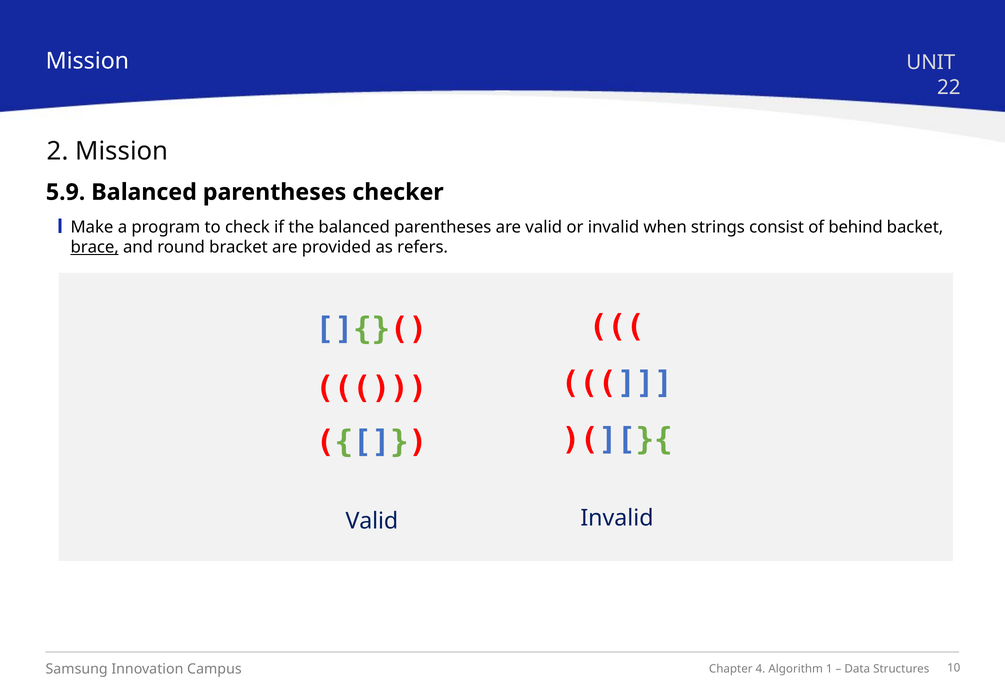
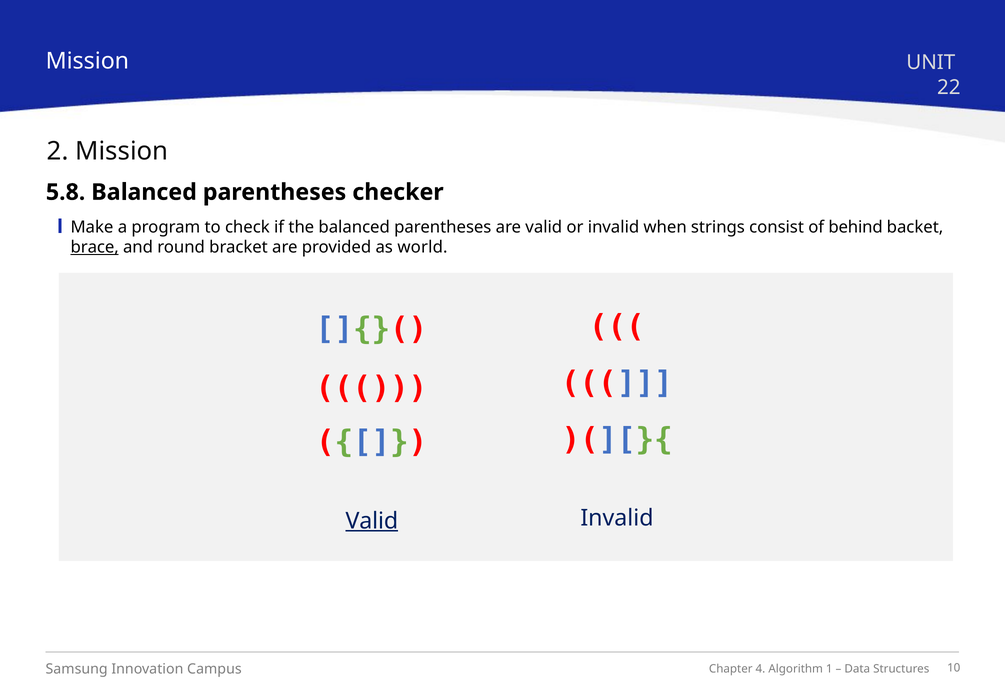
5.9: 5.9 -> 5.8 (66, 192)
refers: refers -> world (422, 247)
Valid underline: none -> present (372, 521)
